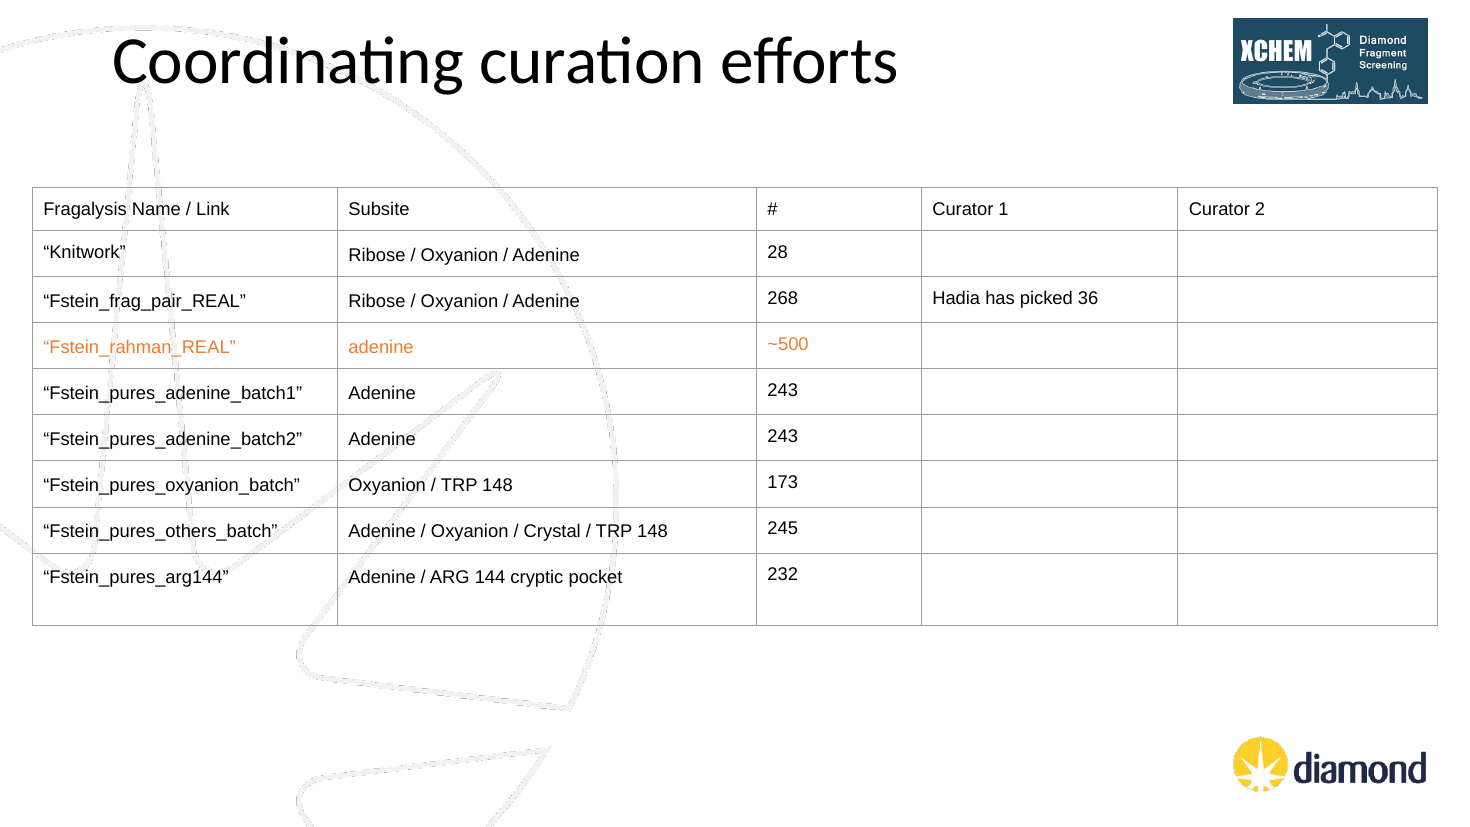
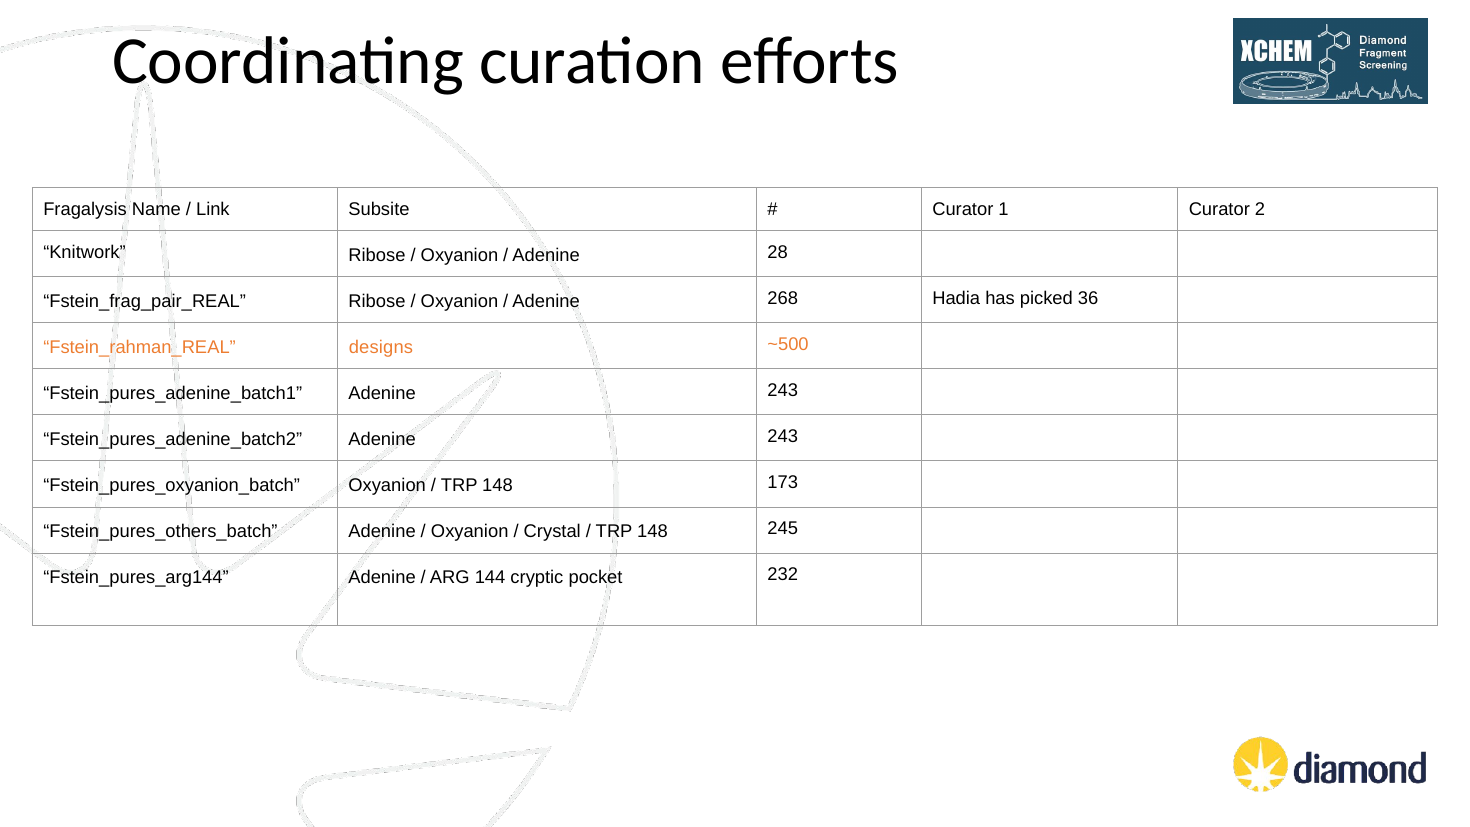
adenine: adenine -> designs (381, 347)
